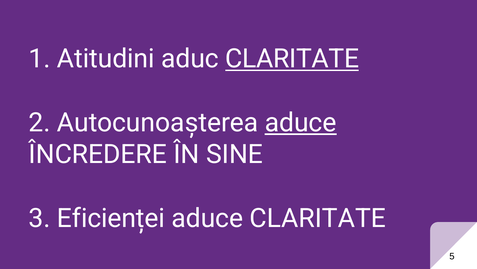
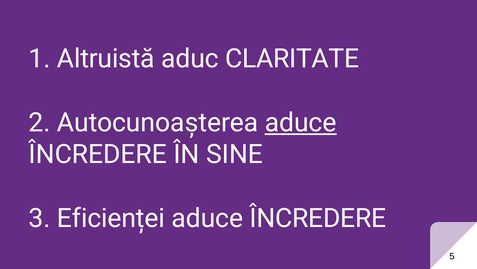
Atitudini: Atitudini -> Altruistă (106, 59)
CLARITATE underline: present -> none (292, 59)
CLARITATE: CLARITATE -> ÎNCREDERE (318, 218)
